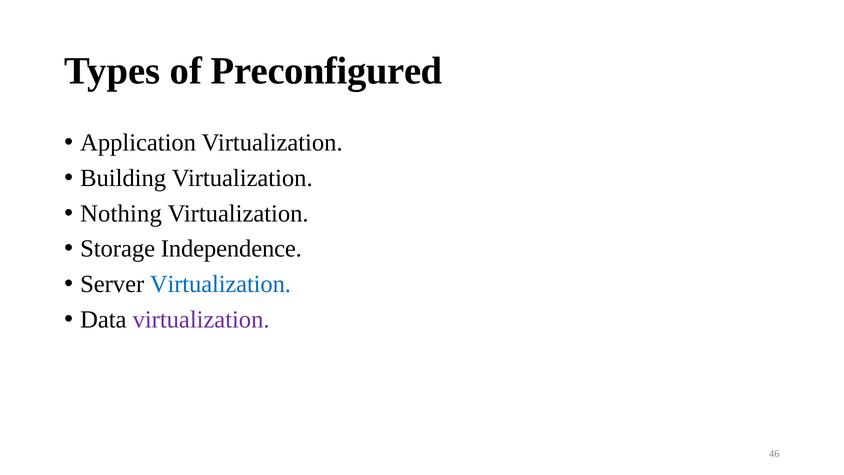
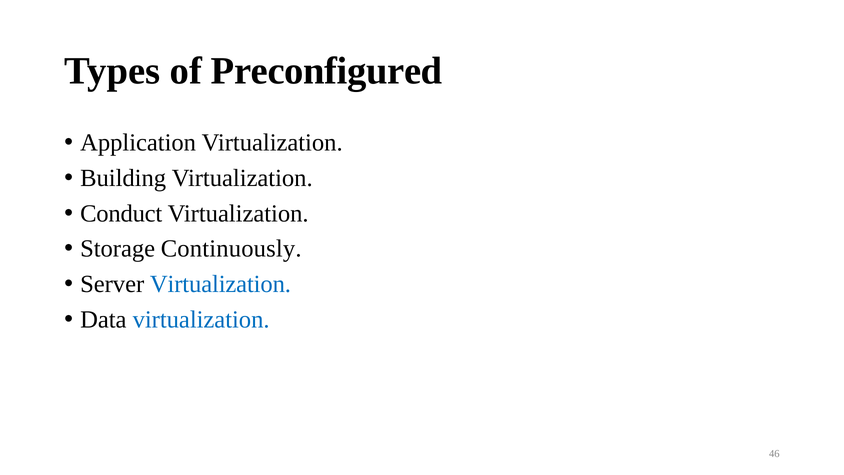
Nothing: Nothing -> Conduct (121, 213)
Independence: Independence -> Continuously (231, 249)
virtualization colour: purple -> blue (201, 319)
